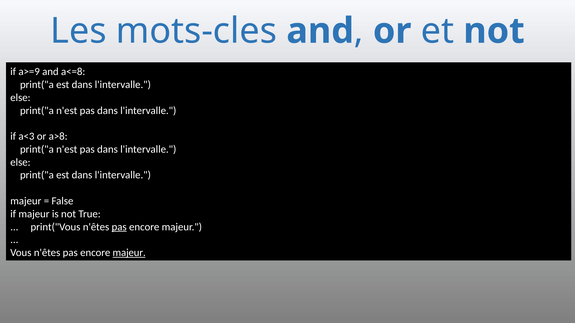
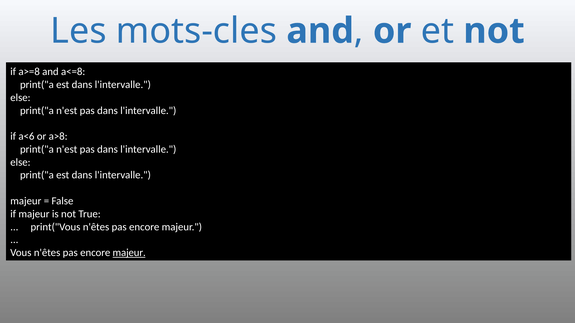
a>=9: a>=9 -> a>=8 (29, 72)
a<3: a<3 -> a<6 (26, 137)
pas underline: present -> none (119, 227)
